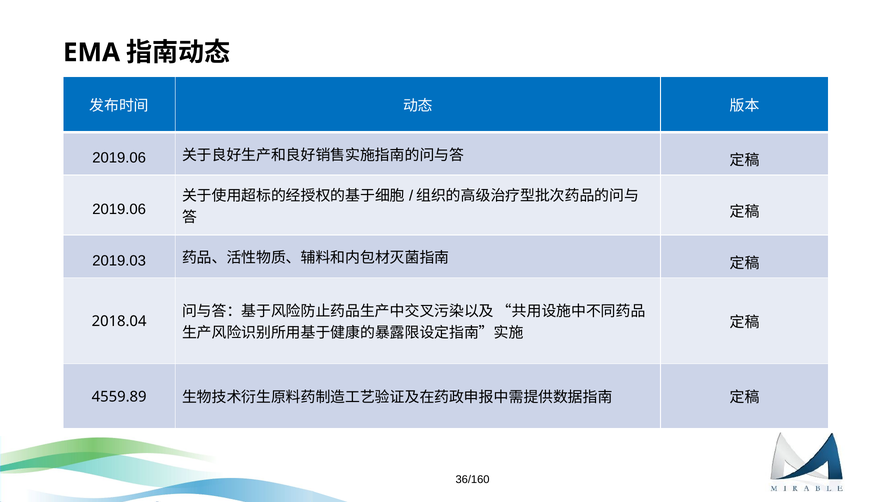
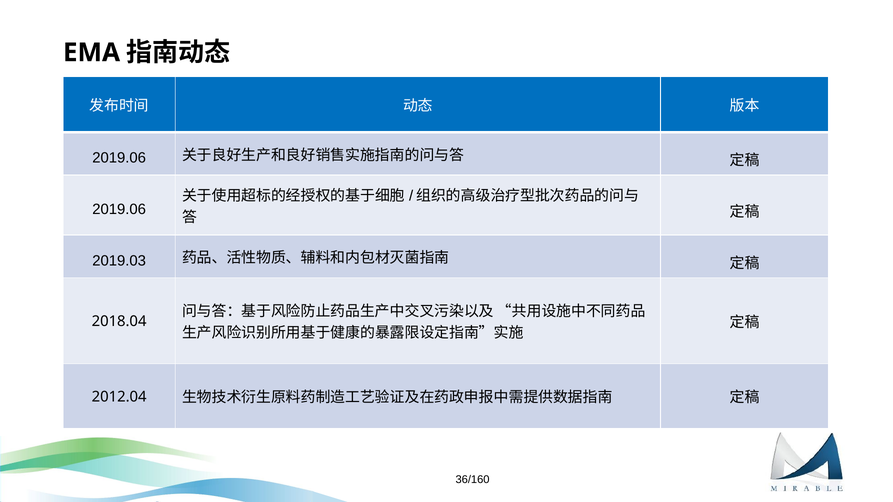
4559.89: 4559.89 -> 2012.04 (119, 397)
